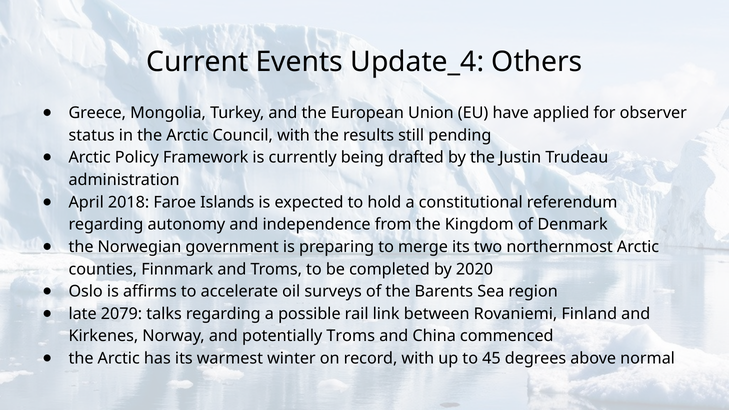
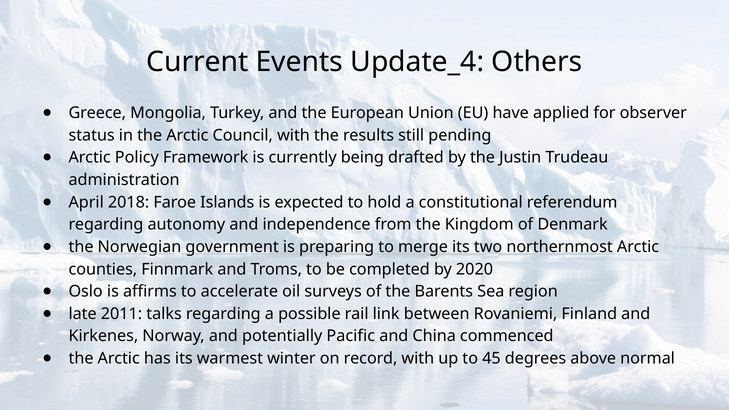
2079: 2079 -> 2011 (121, 314)
potentially Troms: Troms -> Pacific (351, 336)
